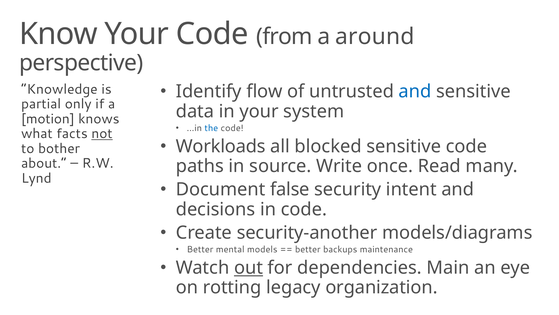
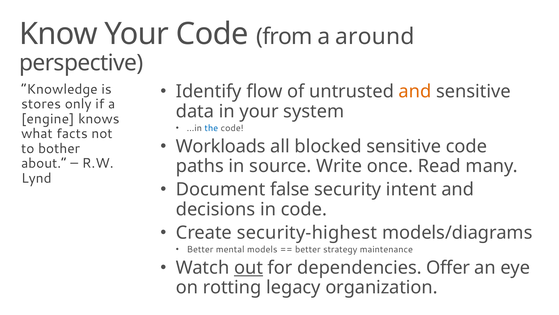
and colour: blue -> orange (415, 91)
partial: partial -> stores (41, 104)
motion: motion -> engine (48, 119)
not underline: present -> none (102, 133)
security-another: security-another -> security-highest (307, 232)
backups: backups -> strategy (340, 249)
Main: Main -> Offer (448, 267)
